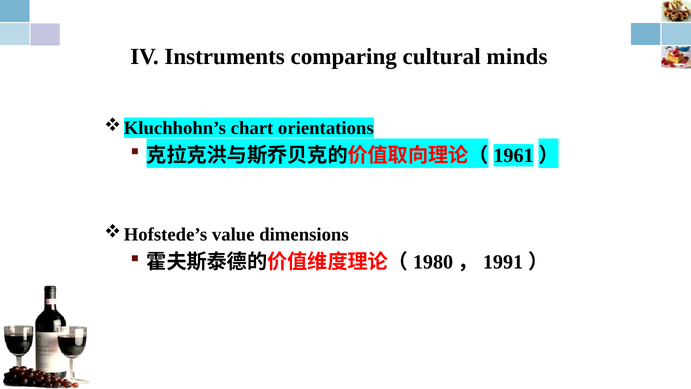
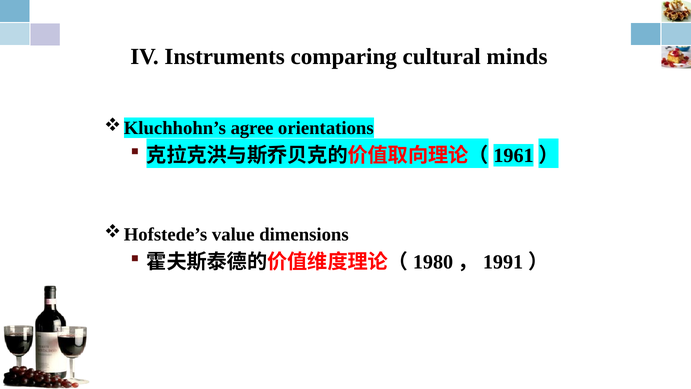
chart: chart -> agree (252, 128)
